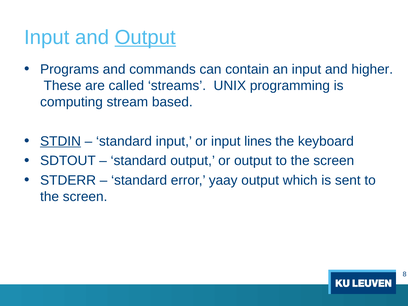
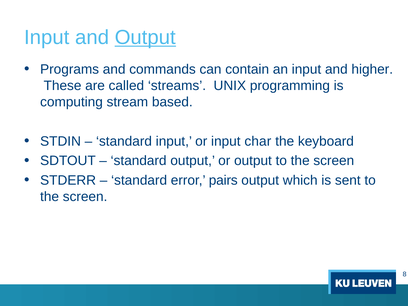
STDIN underline: present -> none (61, 141)
lines: lines -> char (258, 141)
yaay: yaay -> pairs (223, 180)
